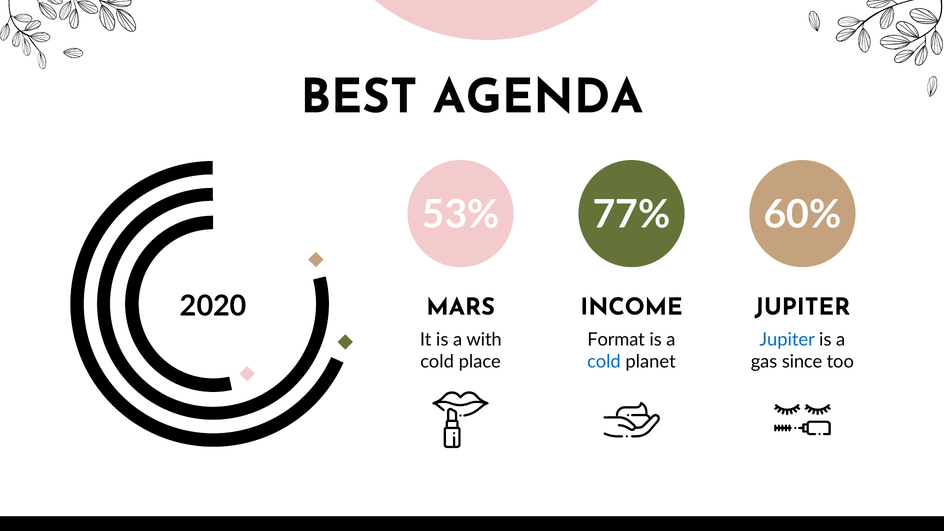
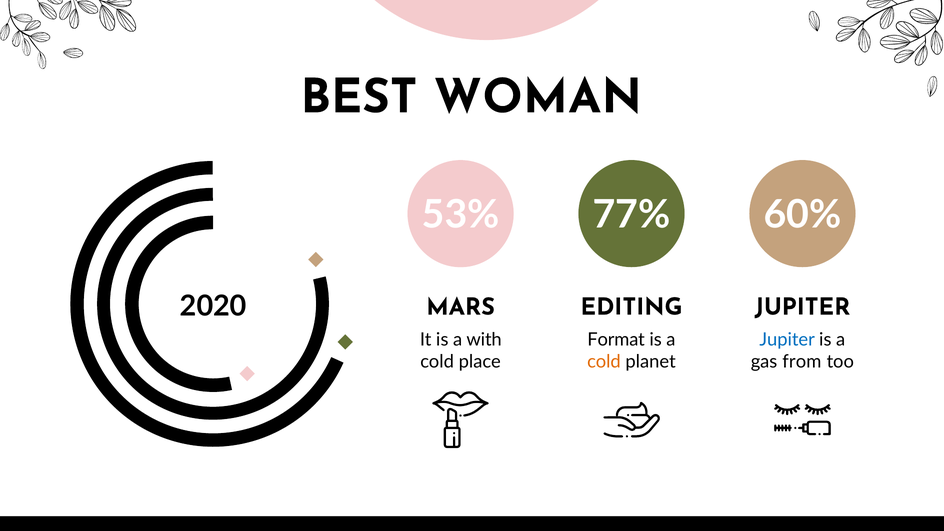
AGENDA: AGENDA -> WOMAN (538, 97)
INCOME: INCOME -> EDITING (631, 307)
cold colour: blue -> orange (604, 362)
since: since -> from (802, 362)
